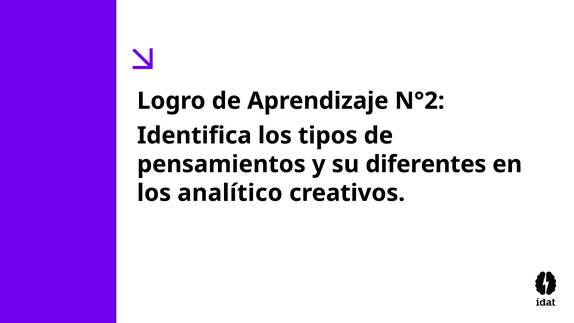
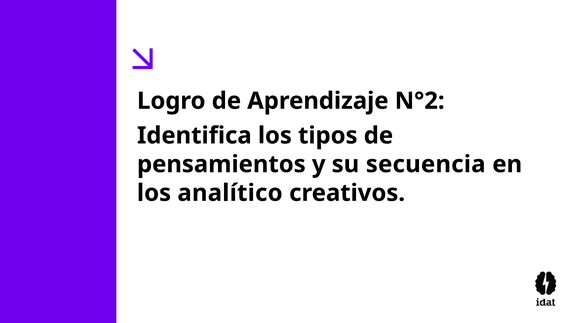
diferentes: diferentes -> secuencia (426, 164)
